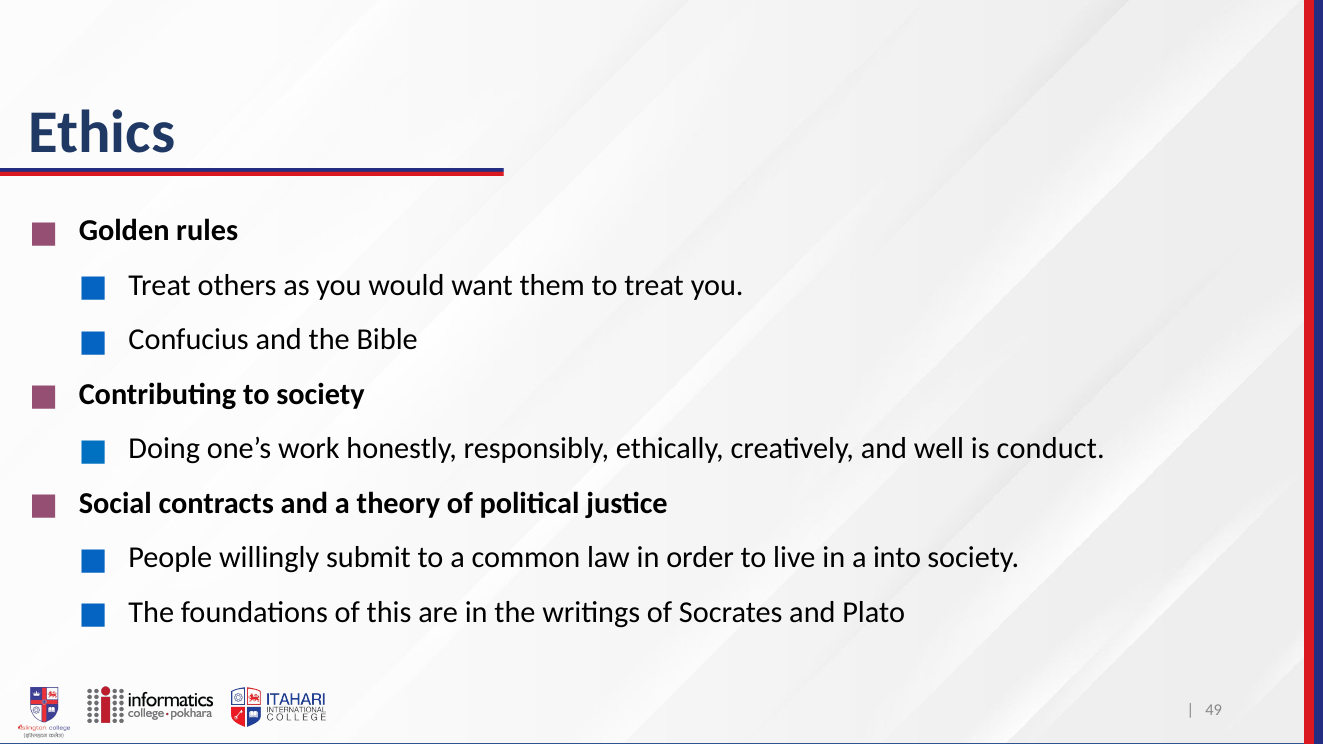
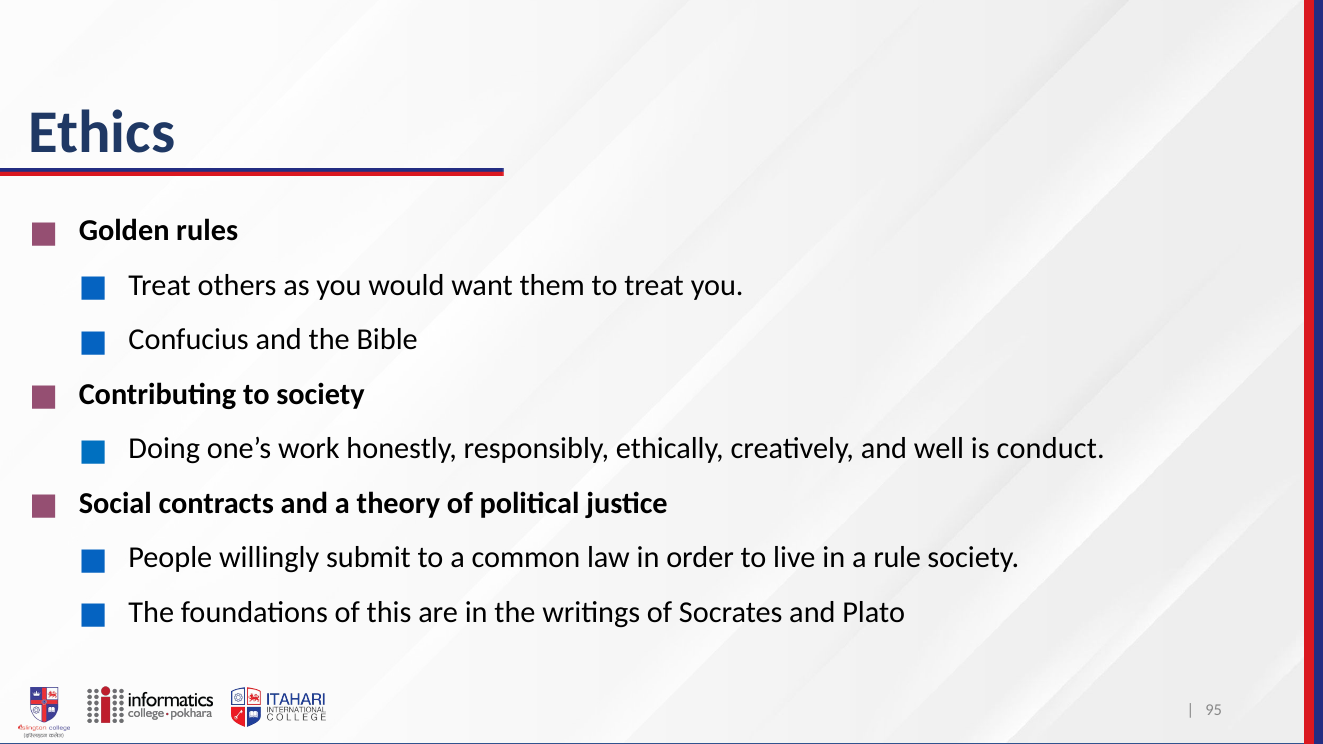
into: into -> rule (897, 558)
49: 49 -> 95 (1214, 711)
